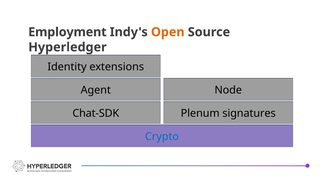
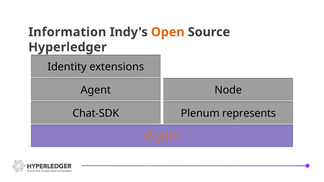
Employment: Employment -> Information (67, 32)
signatures: signatures -> represents (249, 113)
Crypto colour: blue -> orange (162, 137)
